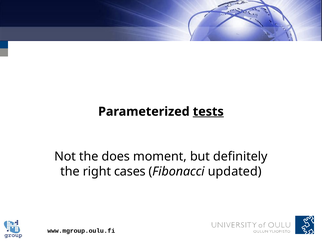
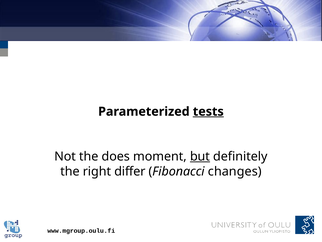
but underline: none -> present (200, 156)
cases: cases -> differ (130, 171)
updated: updated -> changes (235, 171)
